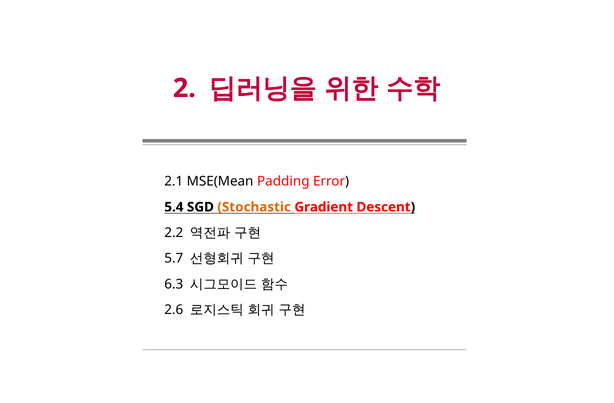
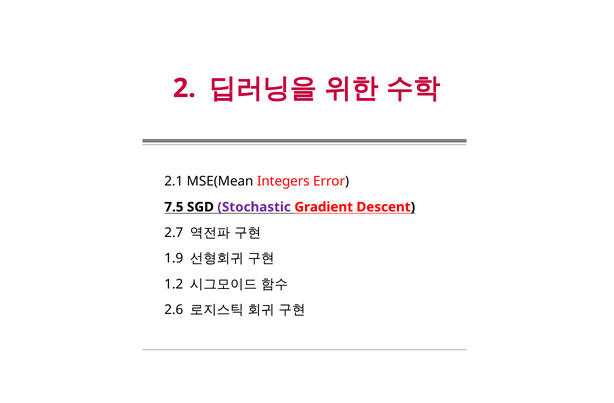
Padding: Padding -> Integers (283, 182)
5.4: 5.4 -> 7.5 (174, 207)
Stochastic colour: orange -> purple (254, 207)
2.2: 2.2 -> 2.7 (174, 233)
5.7: 5.7 -> 1.9 (174, 259)
6.3: 6.3 -> 1.2 (174, 284)
